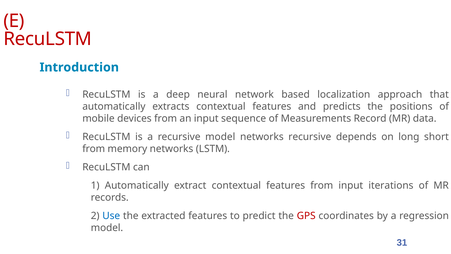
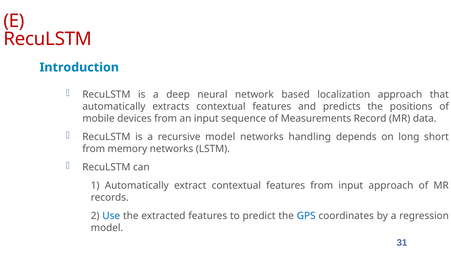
networks recursive: recursive -> handling (310, 137)
input iterations: iterations -> approach (391, 185)
GPS colour: red -> blue (306, 216)
